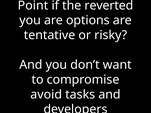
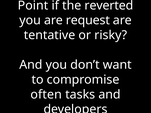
options: options -> request (88, 20)
avoid: avoid -> often (46, 95)
